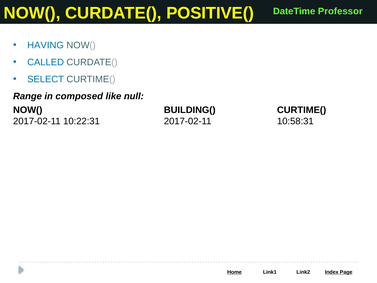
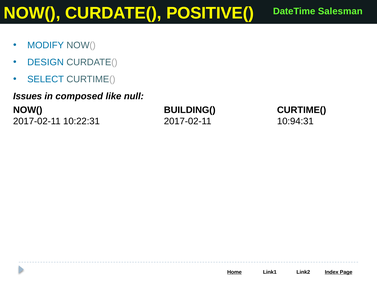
Professor: Professor -> Salesman (340, 11)
HAVING: HAVING -> MODIFY (46, 45)
CALLED: CALLED -> DESIGN (46, 62)
Range: Range -> Issues (28, 96)
10:58:31: 10:58:31 -> 10:94:31 (295, 121)
